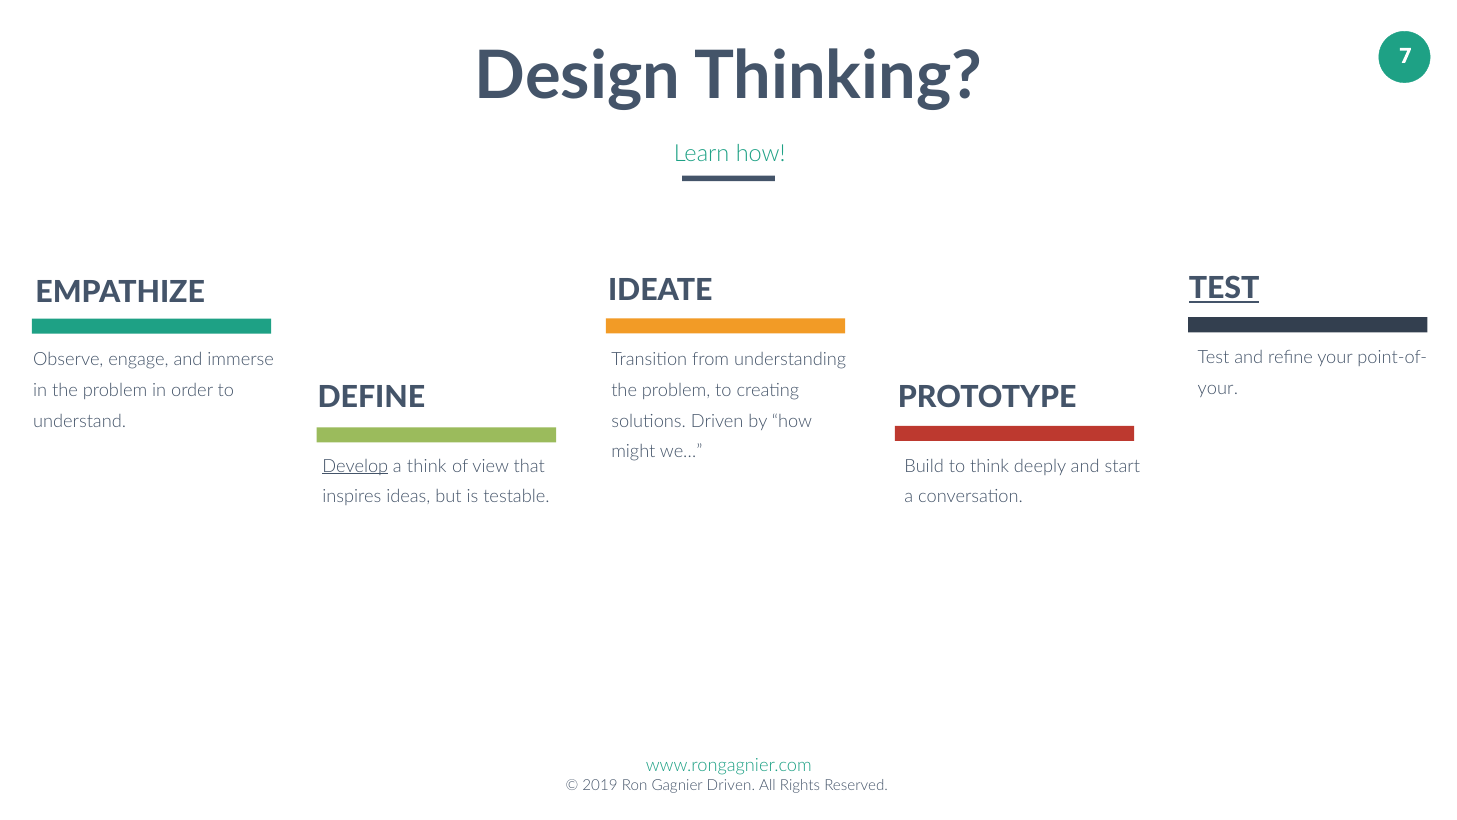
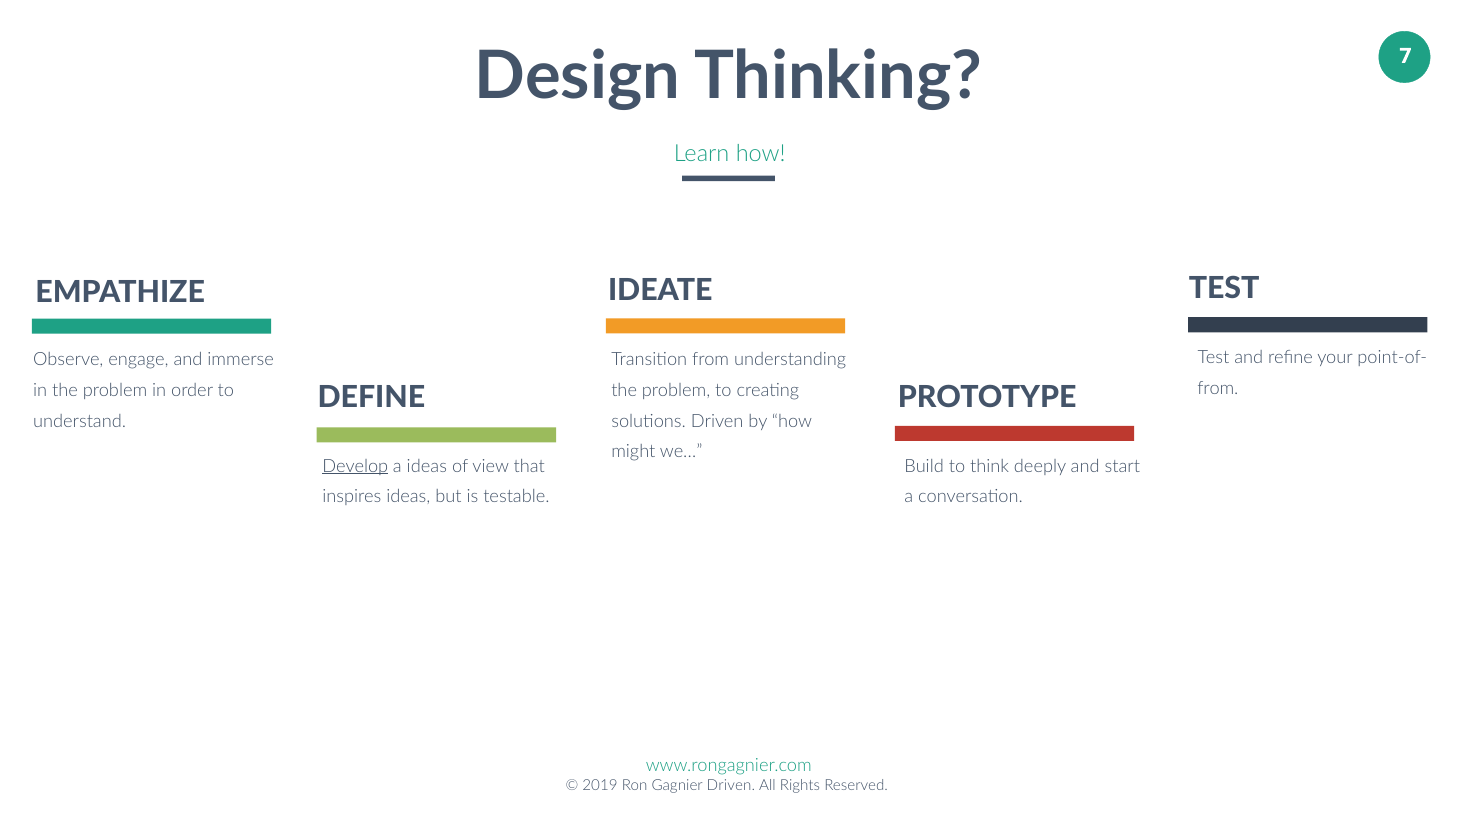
TEST underline: present -> none (1224, 289)
your: your -> from (1218, 388)
a think: think -> ideas (427, 466)
